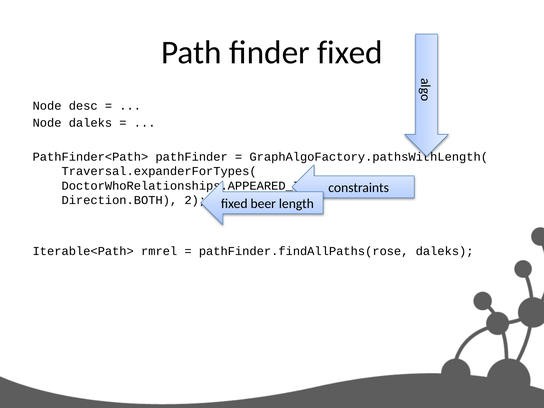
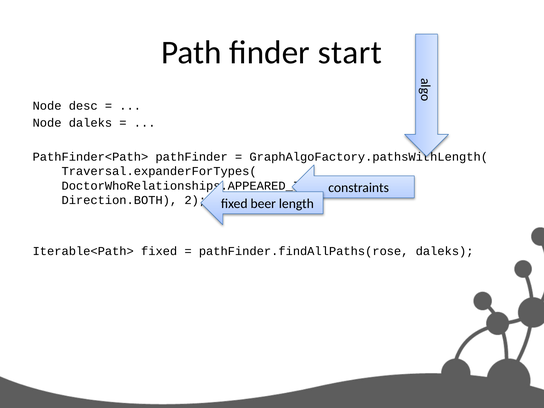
finder fixed: fixed -> start (350, 53)
Iterable<Path> rmrel: rmrel -> fixed (159, 251)
